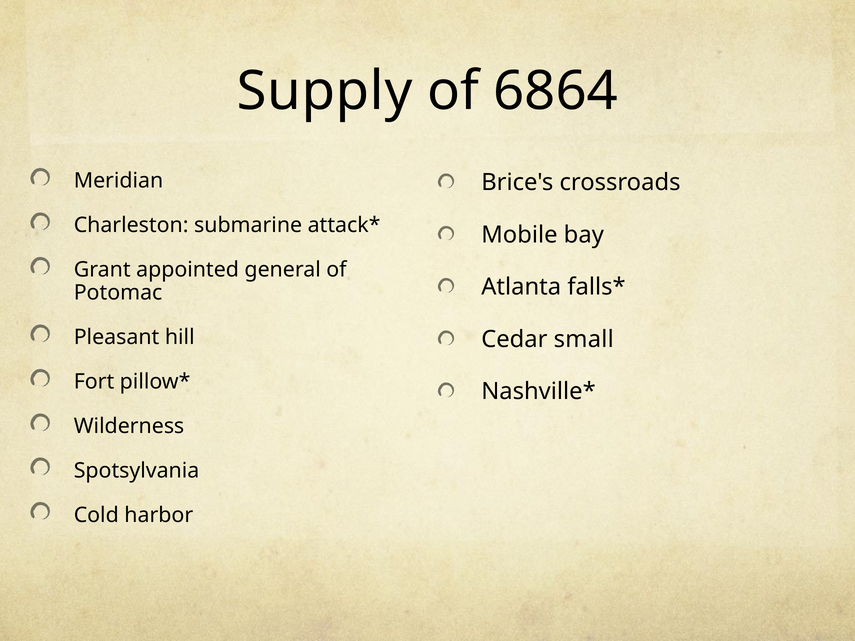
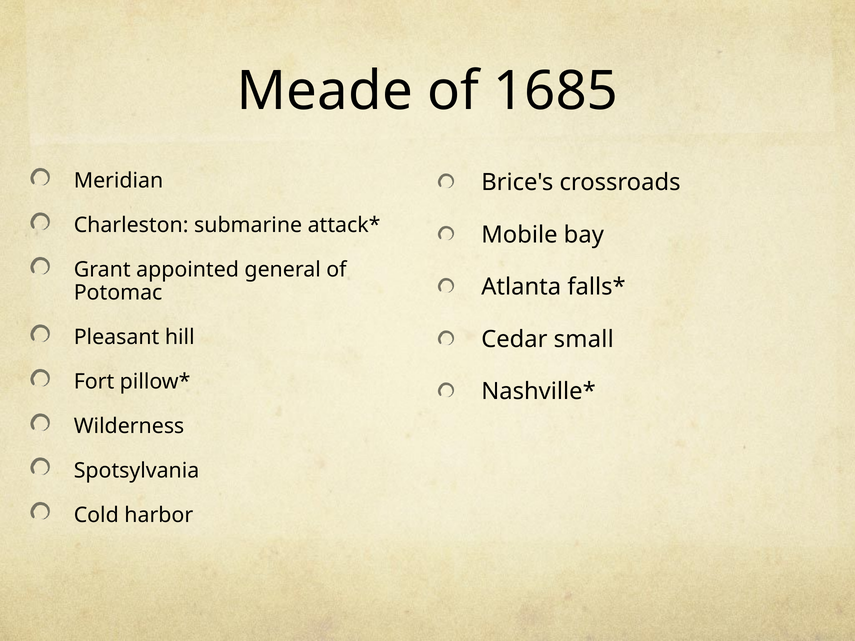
Supply: Supply -> Meade (325, 91)
6864: 6864 -> 1685 (556, 91)
